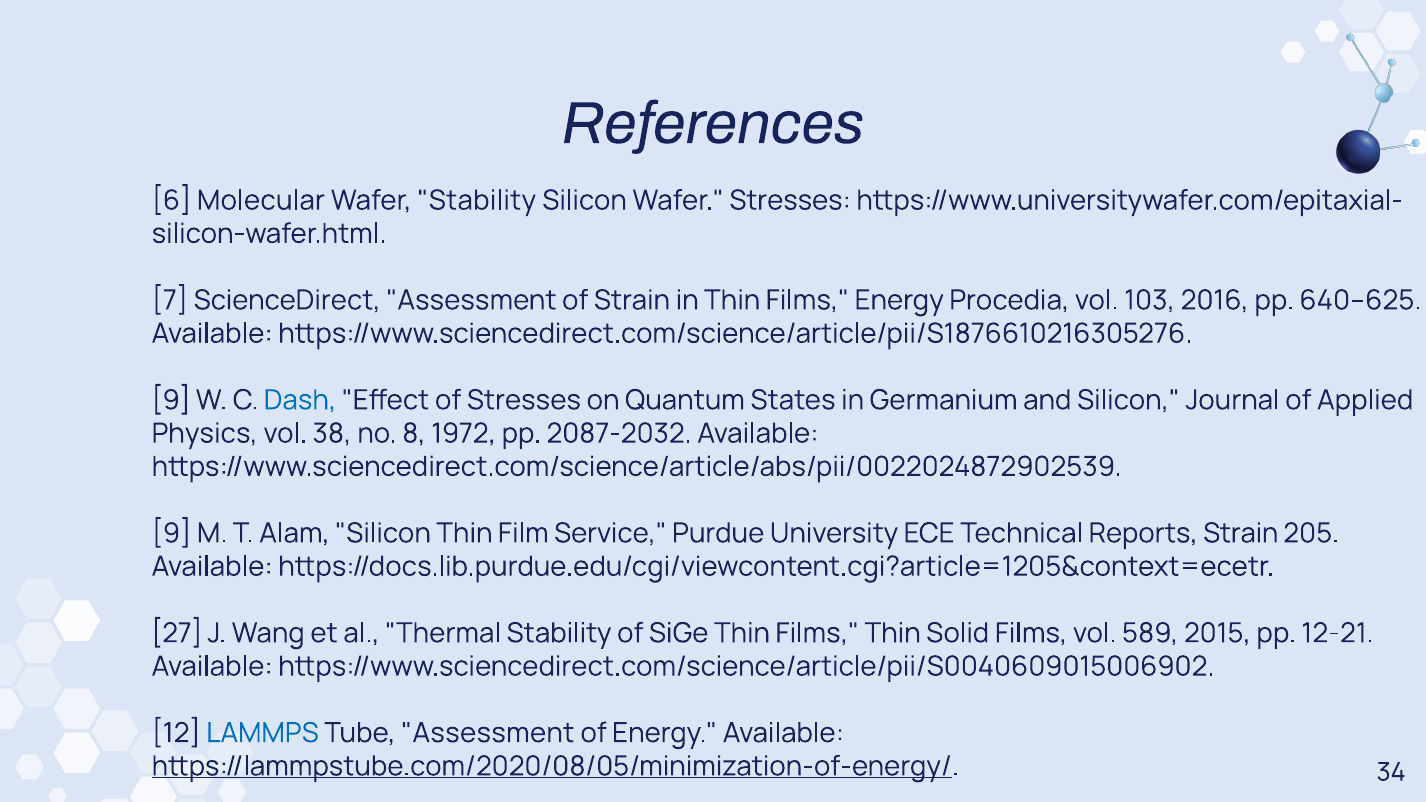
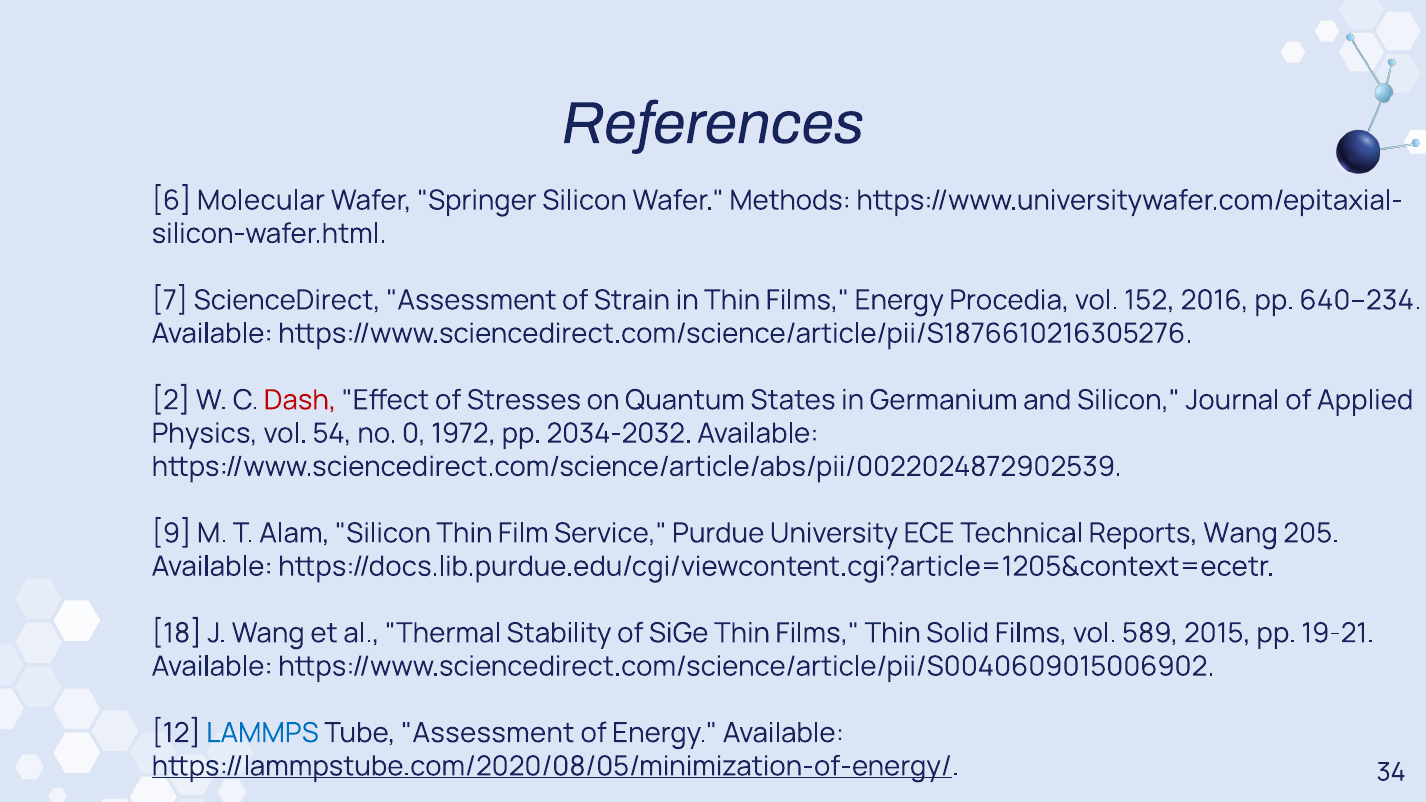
Wafer Stability: Stability -> Springer (477, 200)
Wafer Stresses: Stresses -> Methods (790, 200)
103: 103 -> 152 (1150, 300)
640–625: 640–625 -> 640–234 (1360, 300)
9: 9 -> 2 (171, 400)
Dash colour: blue -> red (300, 400)
38: 38 -> 54 (332, 433)
8: 8 -> 0 (414, 433)
2087-2032: 2087-2032 -> 2034-2032 (619, 433)
Reports Strain: Strain -> Wang (1241, 533)
27: 27 -> 18 (177, 633)
12-21: 12-21 -> 19-21 (1338, 633)
